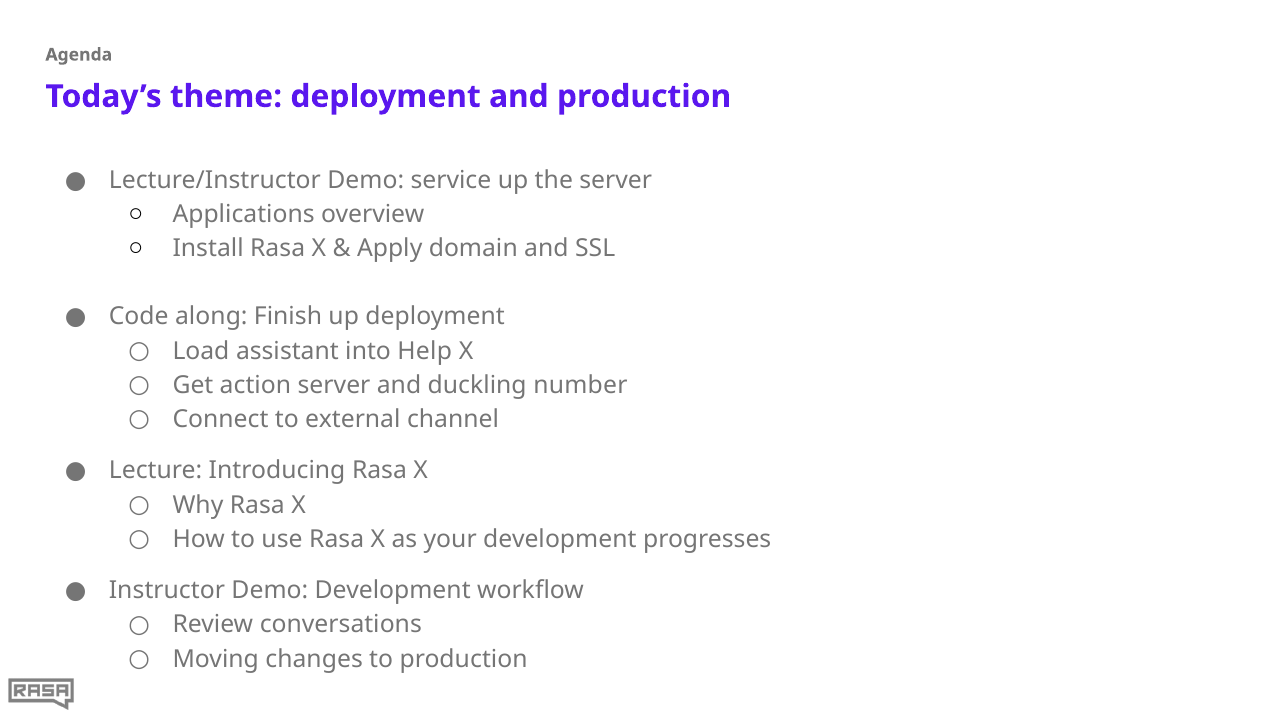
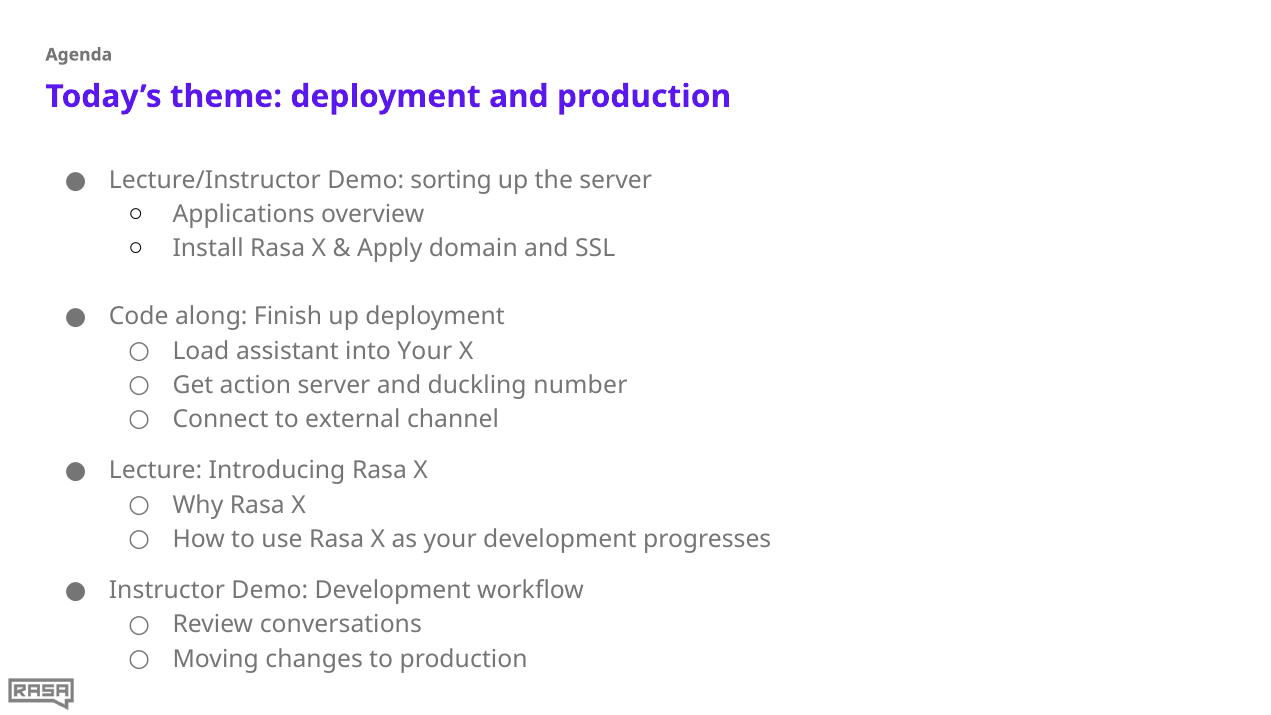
service: service -> sorting (451, 180)
into Help: Help -> Your (425, 351)
